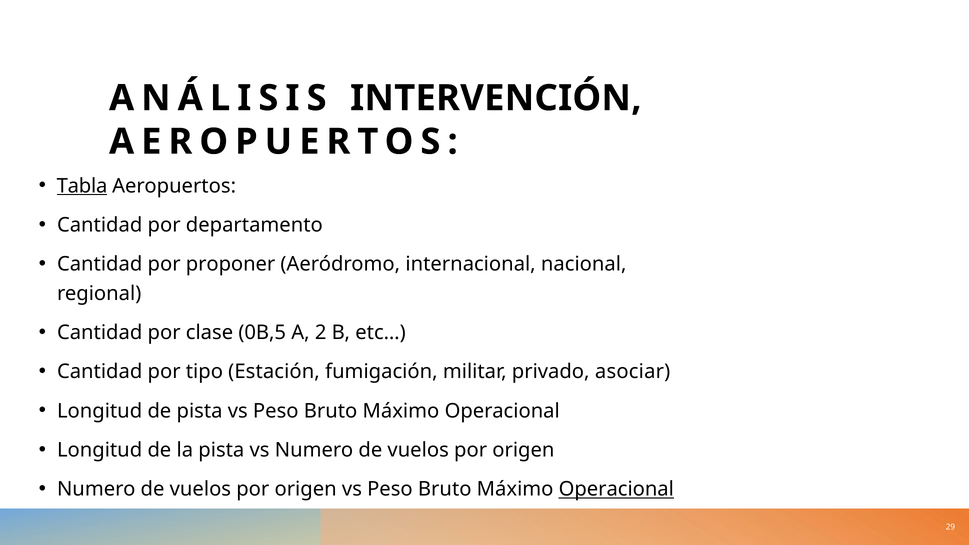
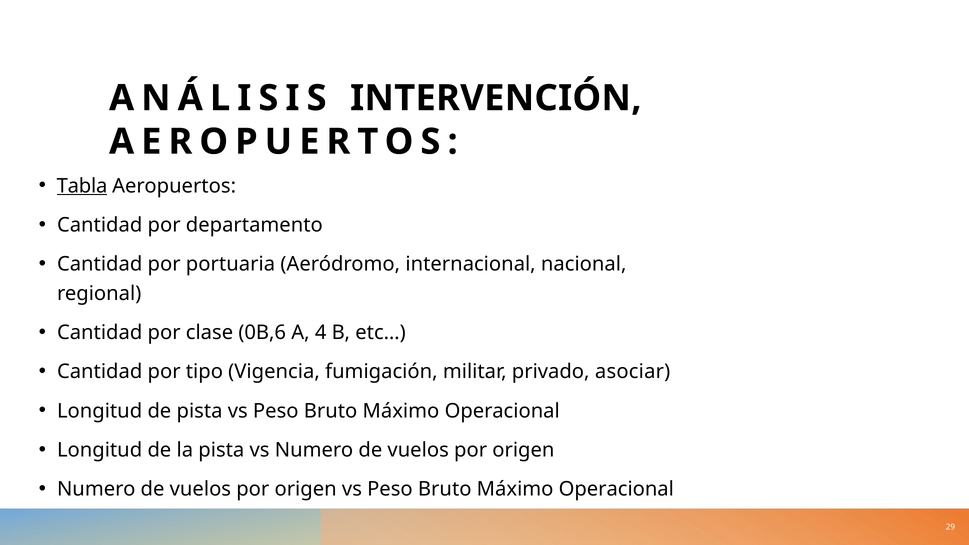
proponer: proponer -> portuaria (230, 264)
0B,5: 0B,5 -> 0B,6 (262, 333)
2: 2 -> 4 (321, 333)
Estación: Estación -> Vigencia (274, 372)
Operacional underline: present -> none (616, 489)
